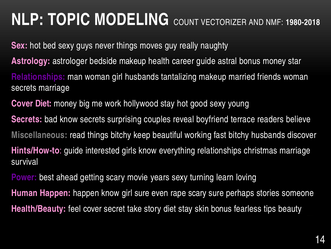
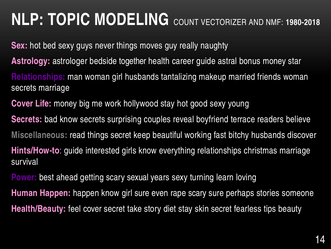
bedside makeup: makeup -> together (133, 61)
Cover Diet: Diet -> Life (43, 103)
things bitchy: bitchy -> secret (121, 135)
movie: movie -> sexual (138, 177)
skin bonus: bonus -> secret (221, 208)
